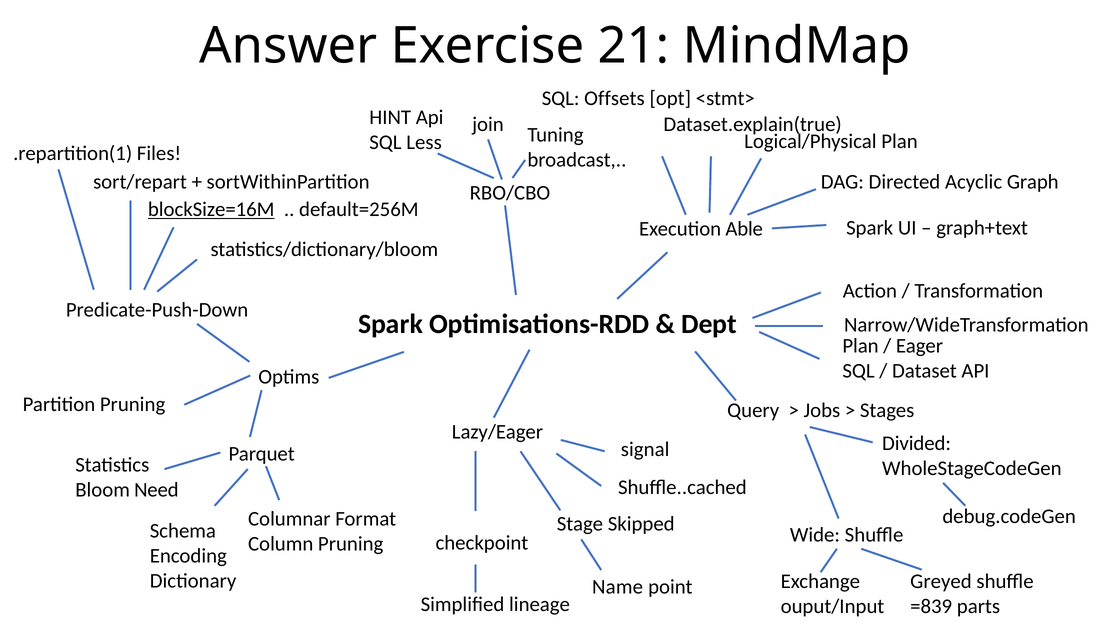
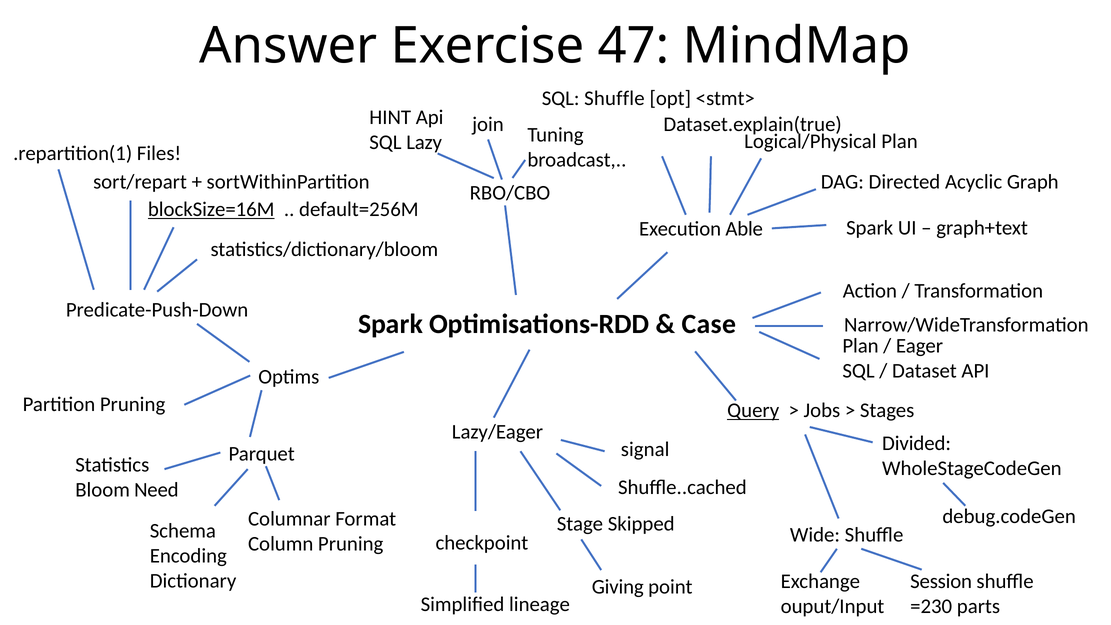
21: 21 -> 47 (633, 46)
SQL Offsets: Offsets -> Shuffle (614, 98)
Less: Less -> Lazy (424, 143)
Dept: Dept -> Case (709, 324)
Query underline: none -> present (753, 410)
Greyed: Greyed -> Session (941, 582)
Name: Name -> Giving (618, 587)
=839: =839 -> =230 (931, 607)
